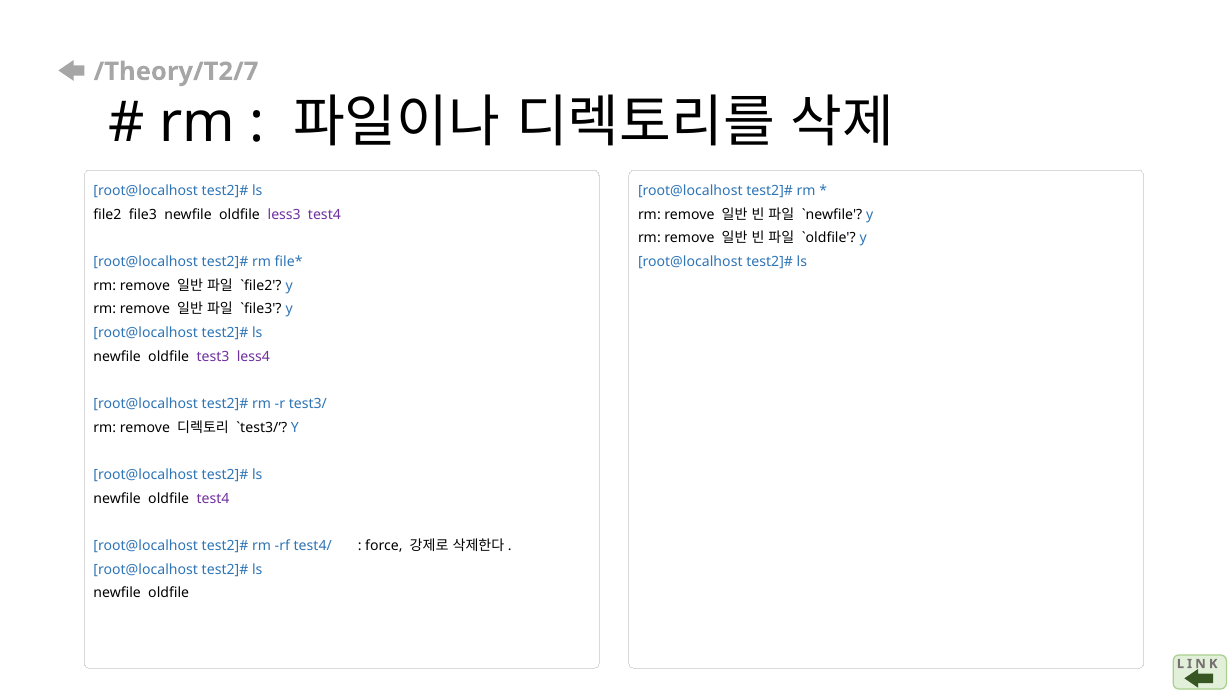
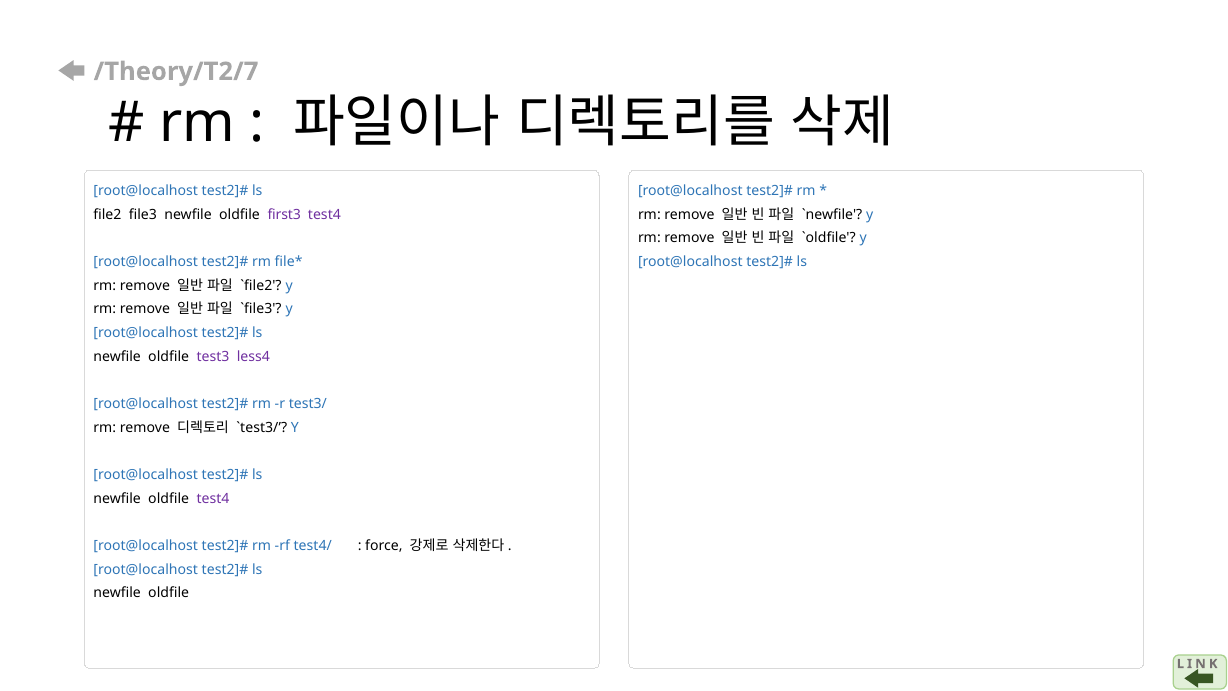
less3: less3 -> first3 (284, 215)
